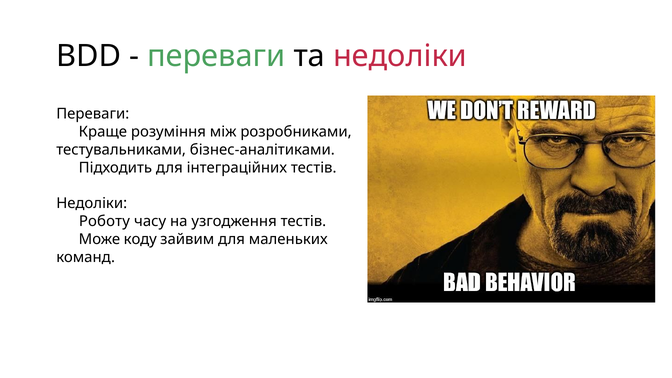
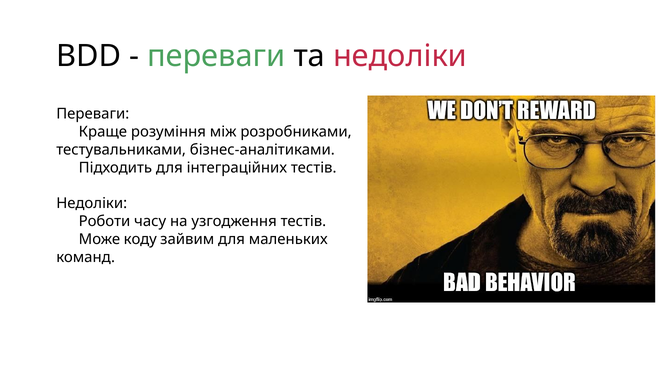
Роботу: Роботу -> Роботи (105, 221)
